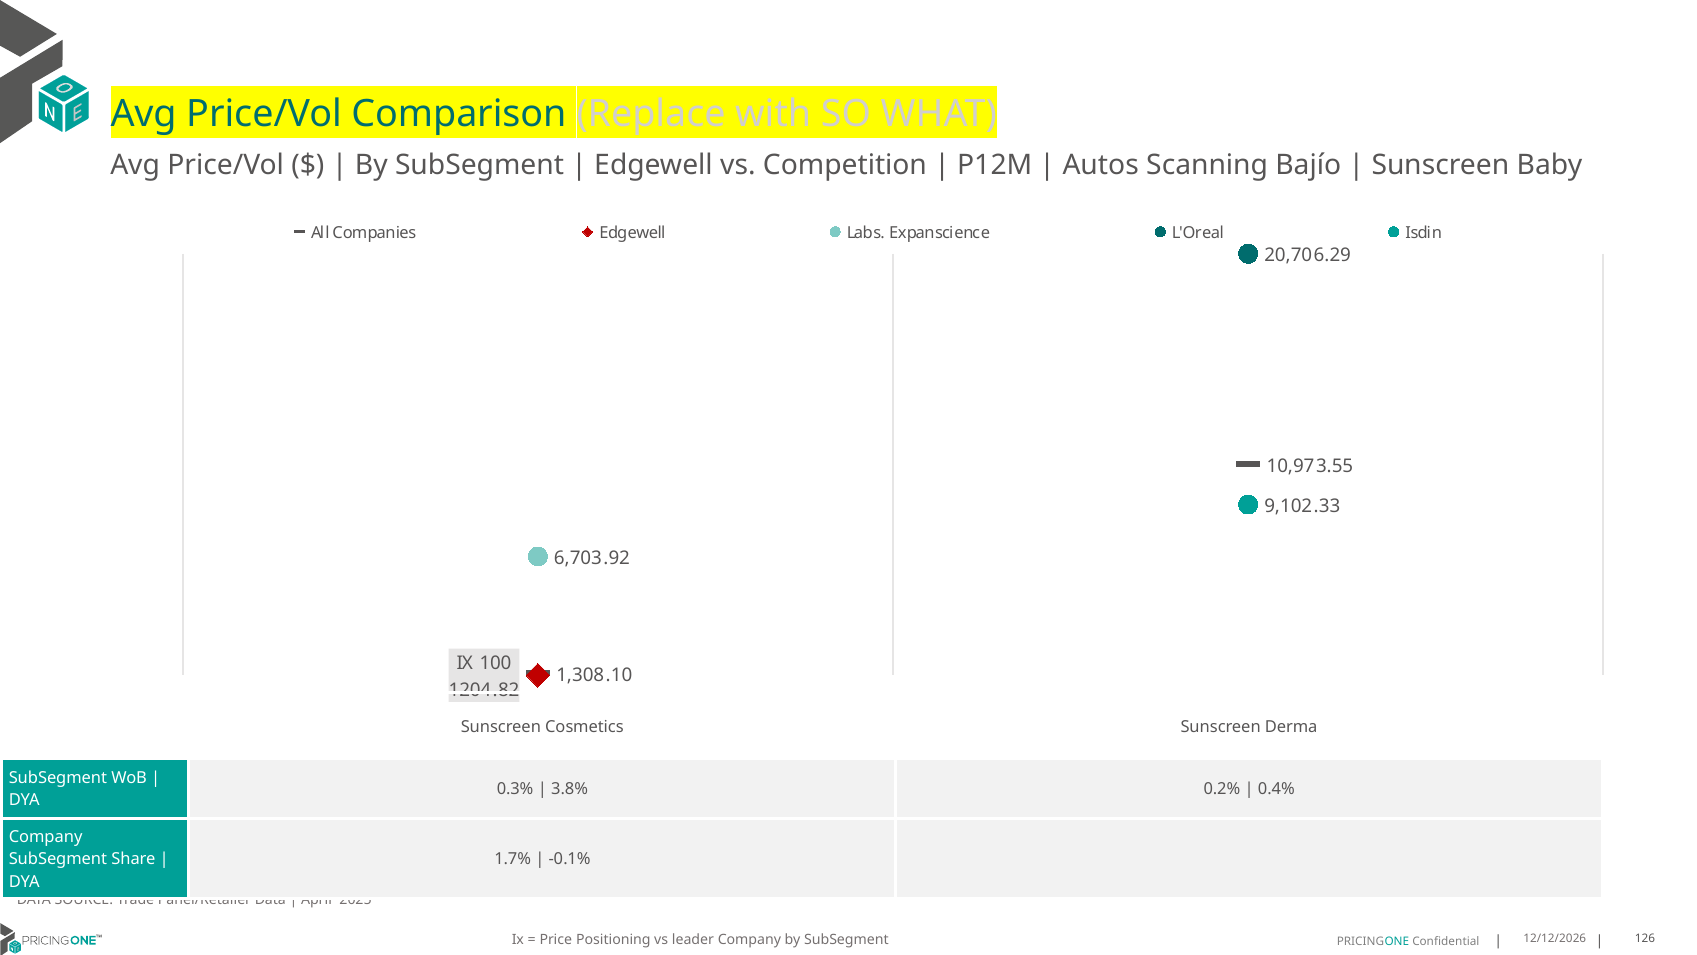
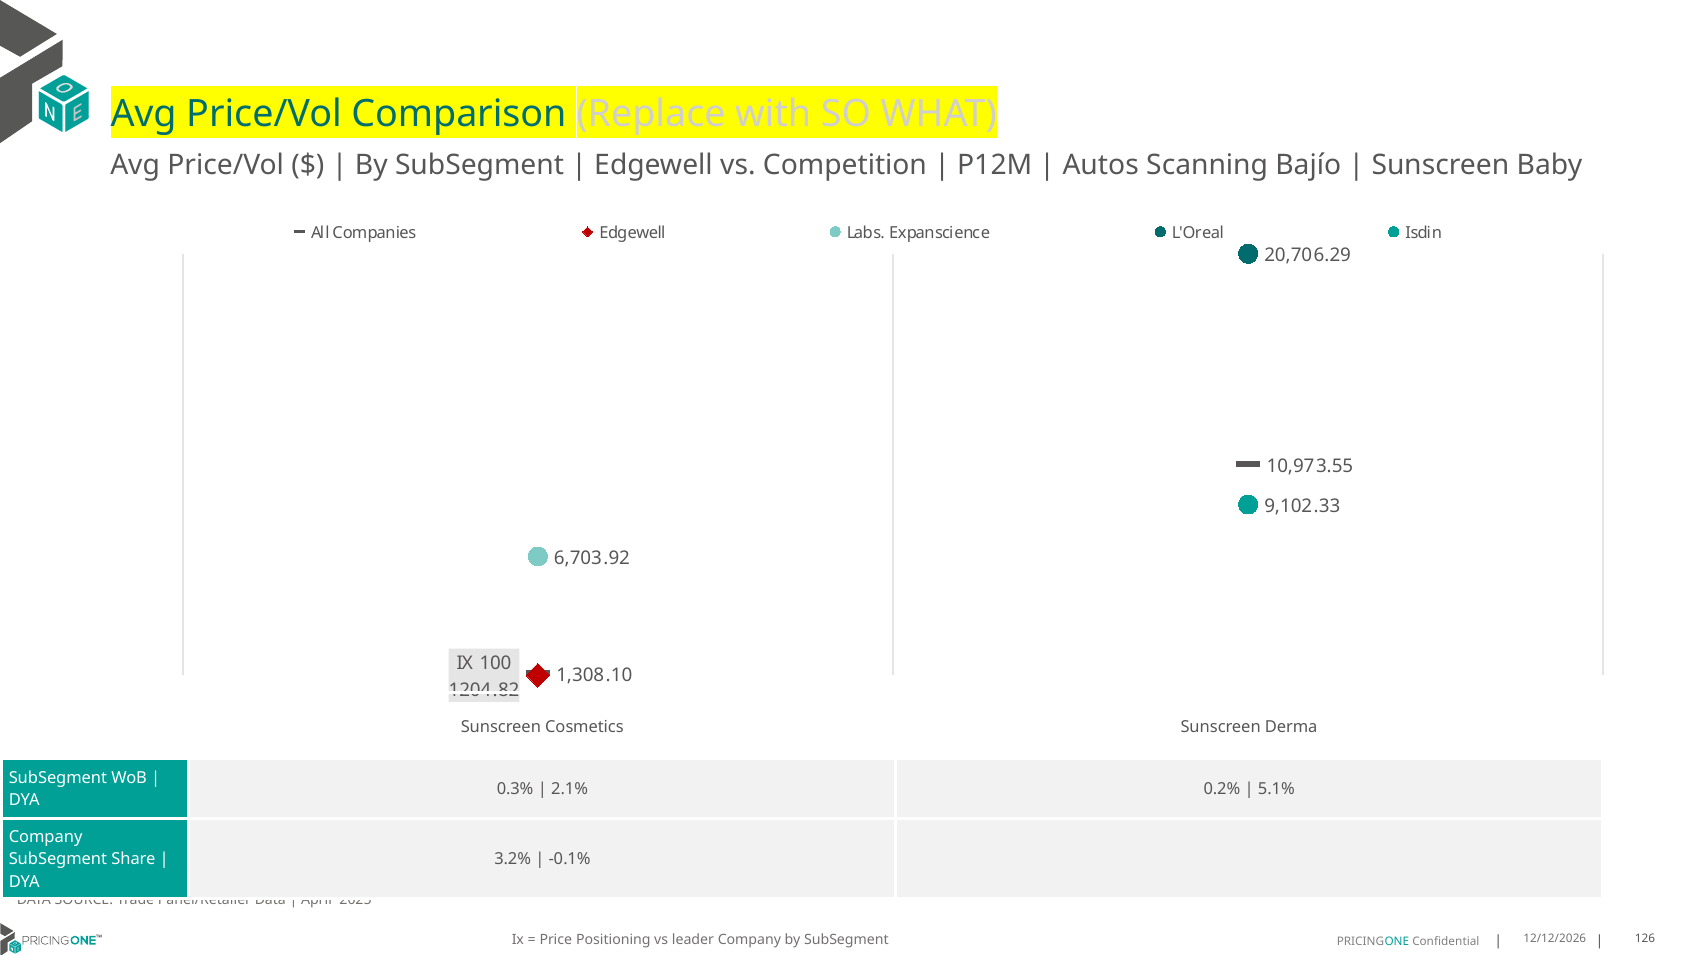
3.8%: 3.8% -> 2.1% (570, 789)
0.4%: 0.4% -> 5.1% (1276, 789)
1.7%: 1.7% -> 3.2% (513, 859)
